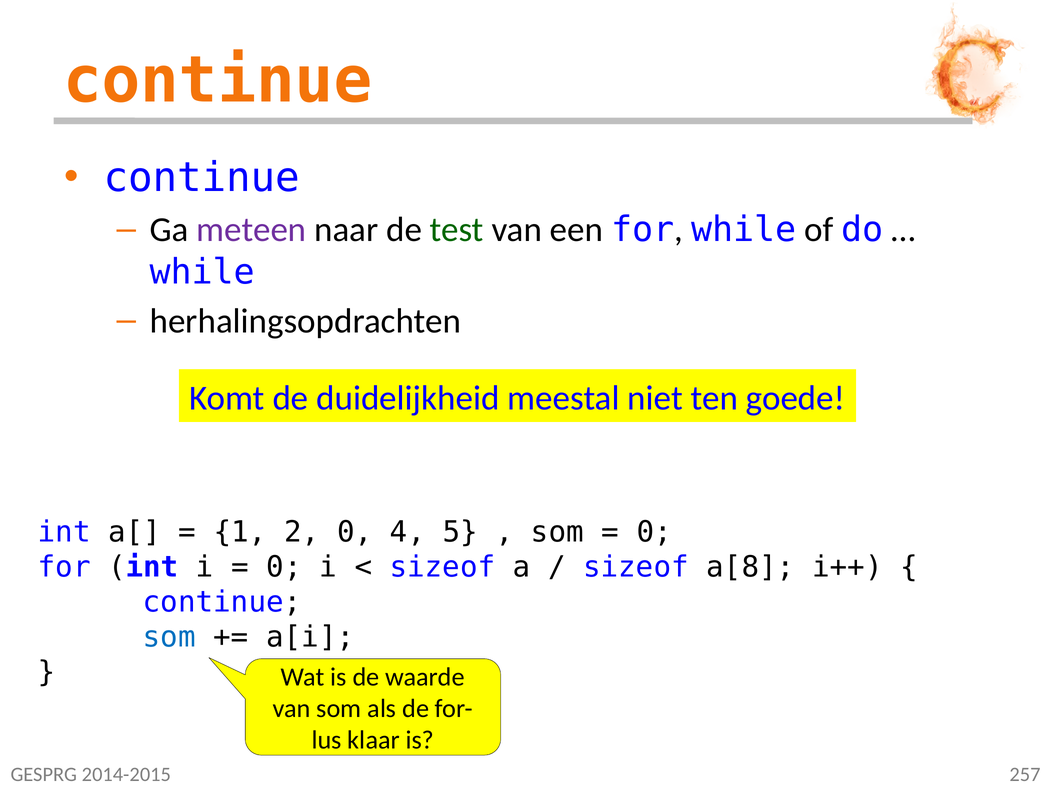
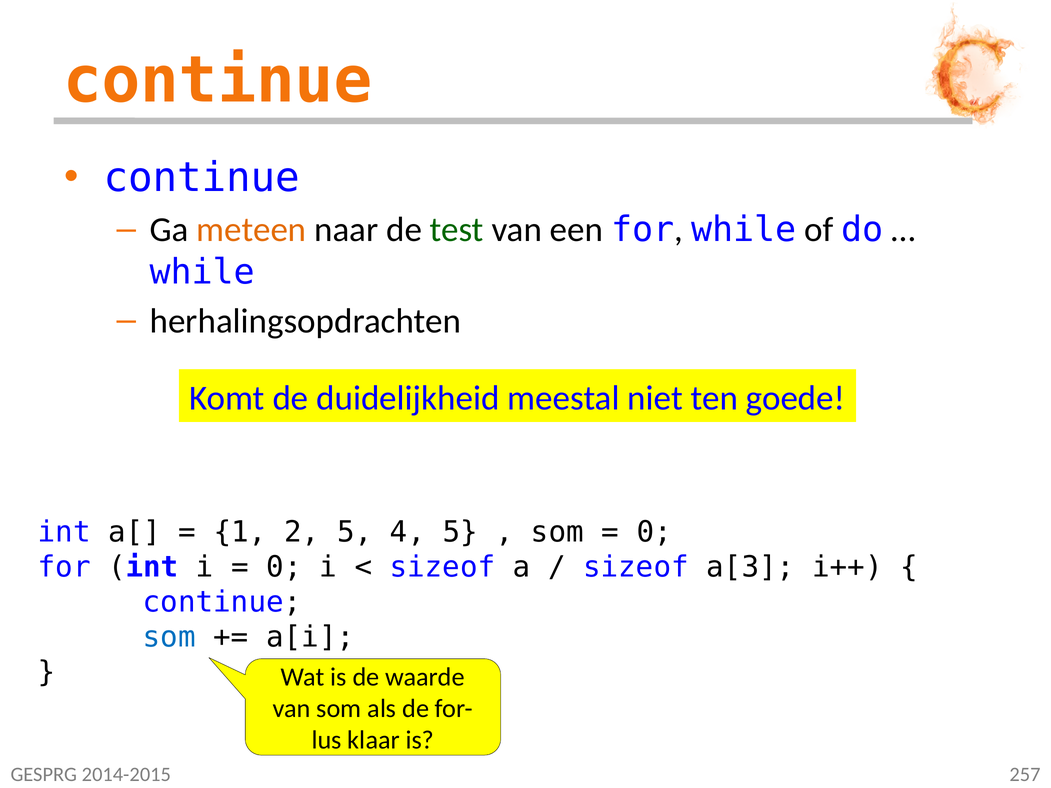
meteen colour: purple -> orange (251, 230)
2 0: 0 -> 5 (355, 532)
a[8: a[8 -> a[3 (750, 567)
